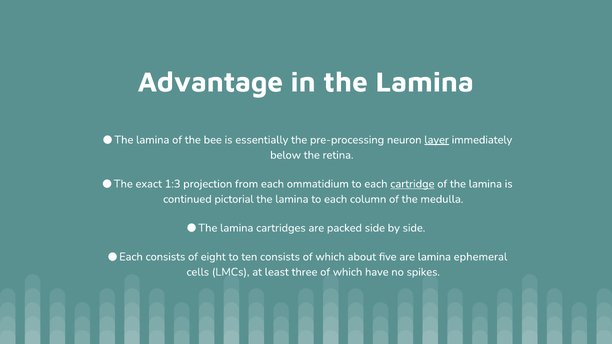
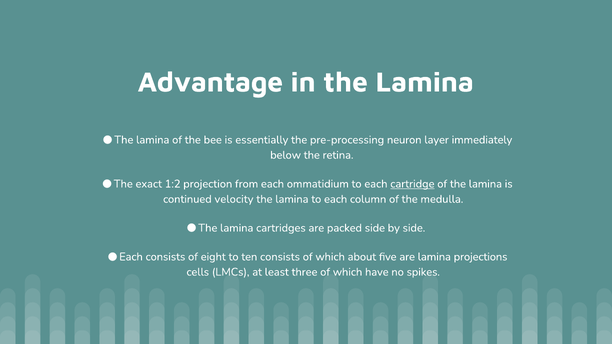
layer underline: present -> none (437, 140)
1:3: 1:3 -> 1:2 (173, 184)
pictorial: pictorial -> velocity (234, 199)
ephemeral: ephemeral -> projections (481, 257)
